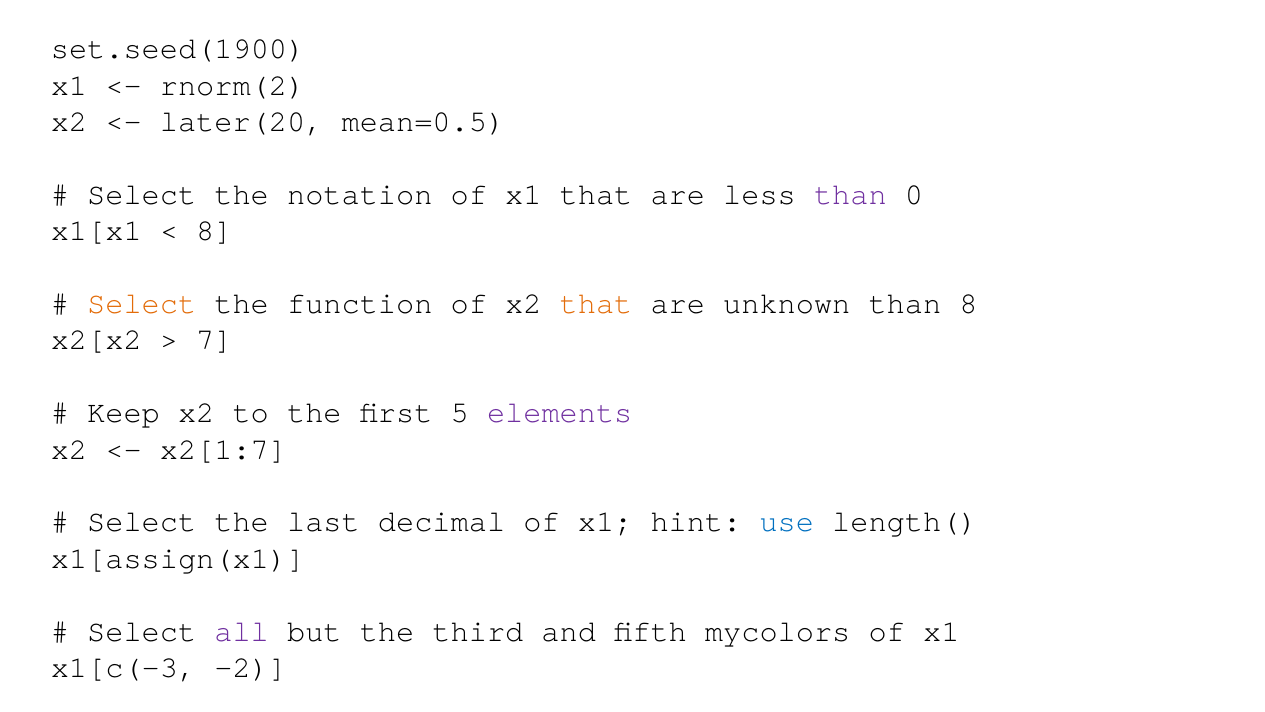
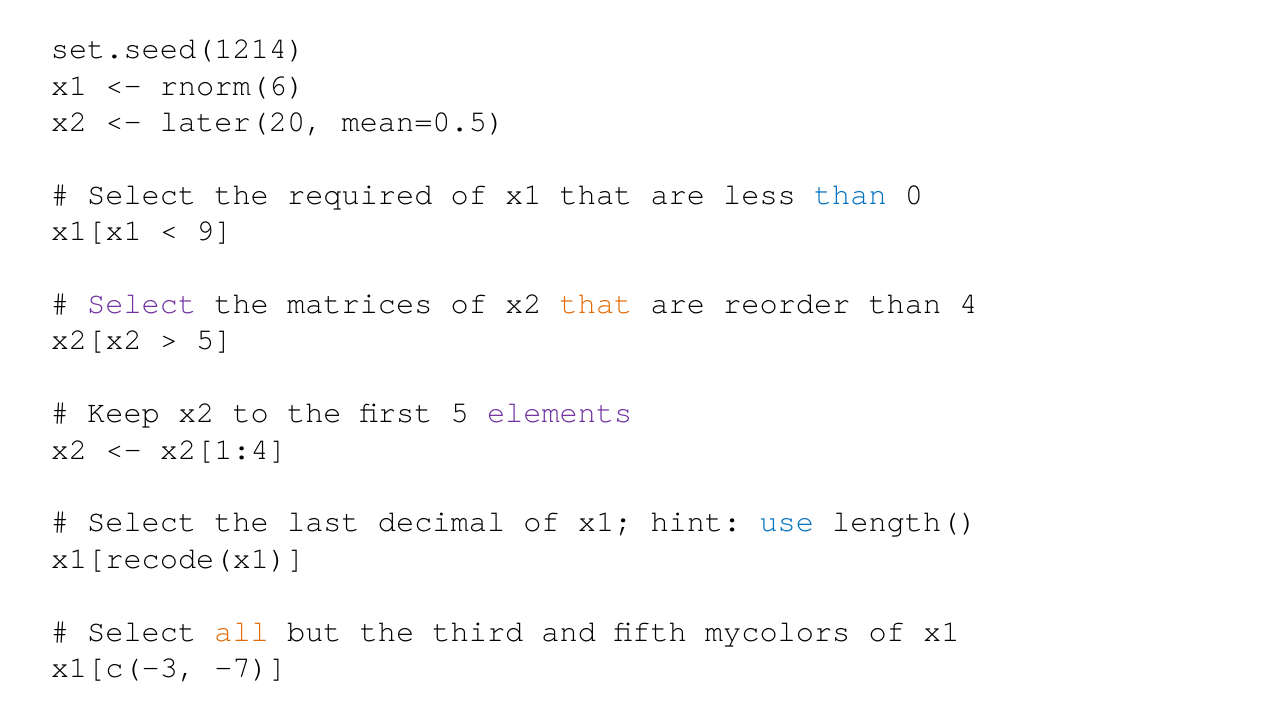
set.seed(1900: set.seed(1900 -> set.seed(1214 (178, 49)
rnorm(2: rnorm(2 -> rnorm(6 (233, 85)
notation: notation -> required (360, 194)
than colour: purple -> blue (850, 194)
8: 8 -> 9 (214, 231)
Select colour: orange -> purple (142, 303)
function: function -> matrices (360, 303)
unknown: unknown -> reorder (787, 303)
than 8: 8 -> 4 (968, 303)
7: 7 -> 5 (214, 340)
x2[1:7: x2[1:7 -> x2[1:4 (223, 449)
x1[assign(x1: x1[assign(x1 -> x1[recode(x1 (178, 558)
all colour: purple -> orange (242, 631)
-2: -2 -> -7 (251, 667)
